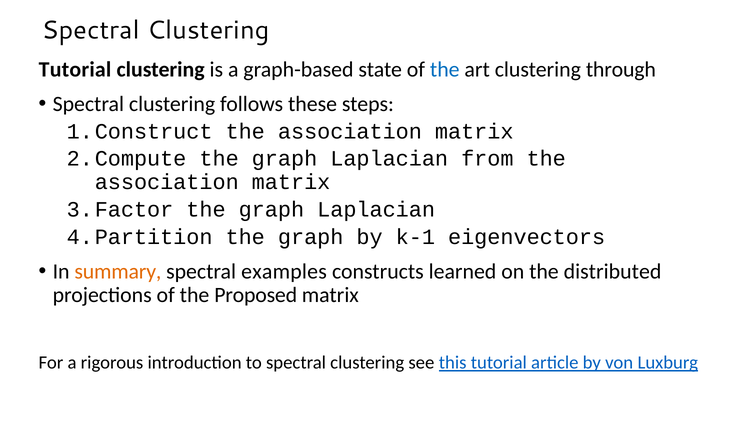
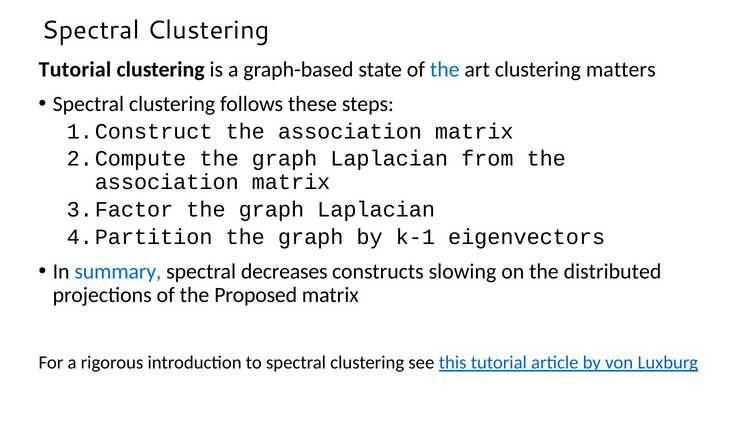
through: through -> matters (621, 69)
summary colour: orange -> blue (118, 272)
examples: examples -> decreases (284, 272)
learned: learned -> slowing (462, 272)
